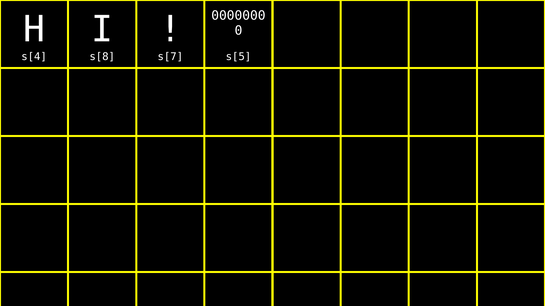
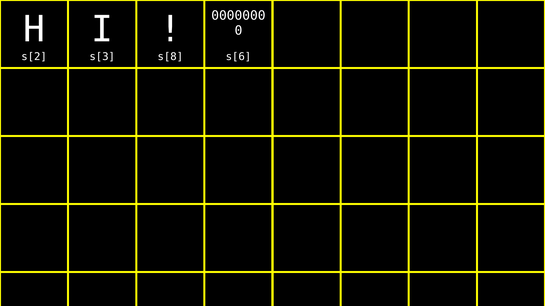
s[4: s[4 -> s[2 (34, 57)
s[8: s[8 -> s[3 (102, 57)
s[7: s[7 -> s[8 (170, 57)
s[5: s[5 -> s[6 (238, 57)
